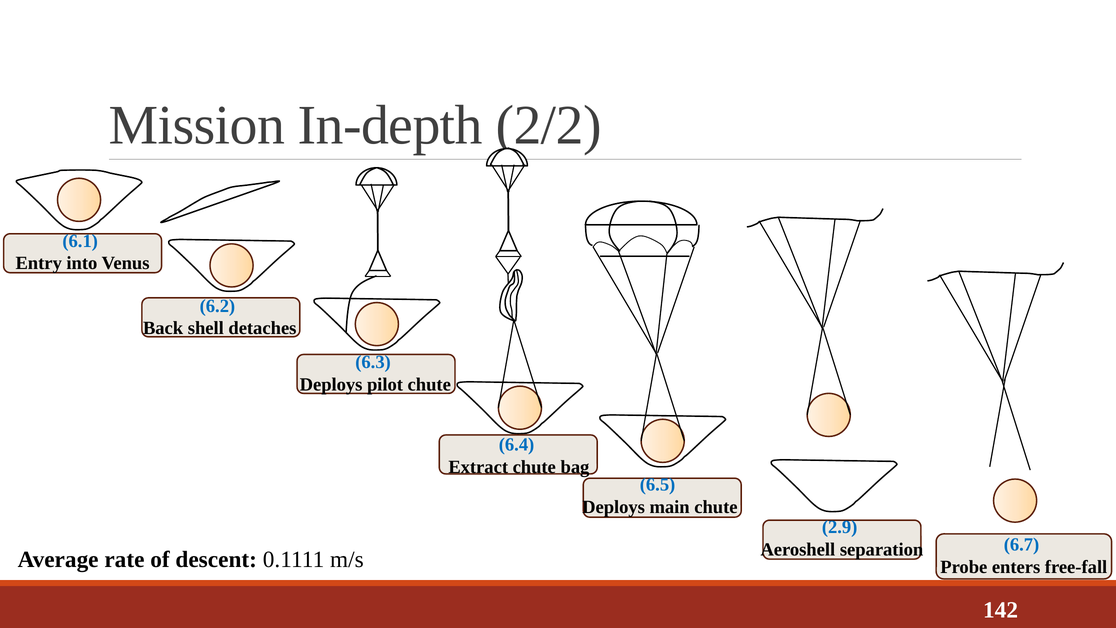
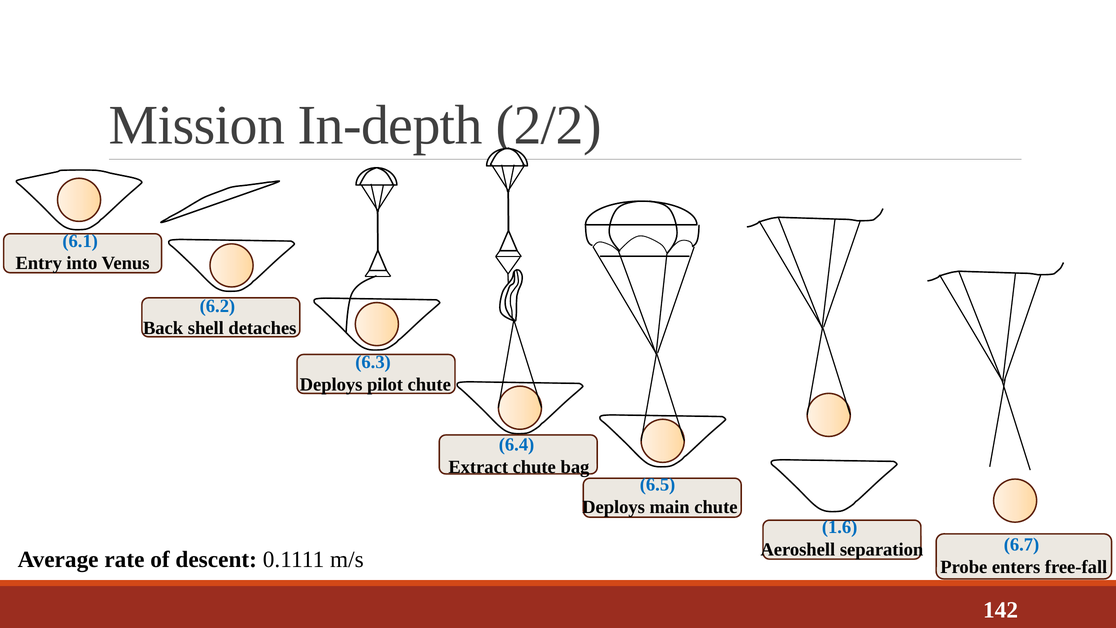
2.9: 2.9 -> 1.6 (840, 527)
